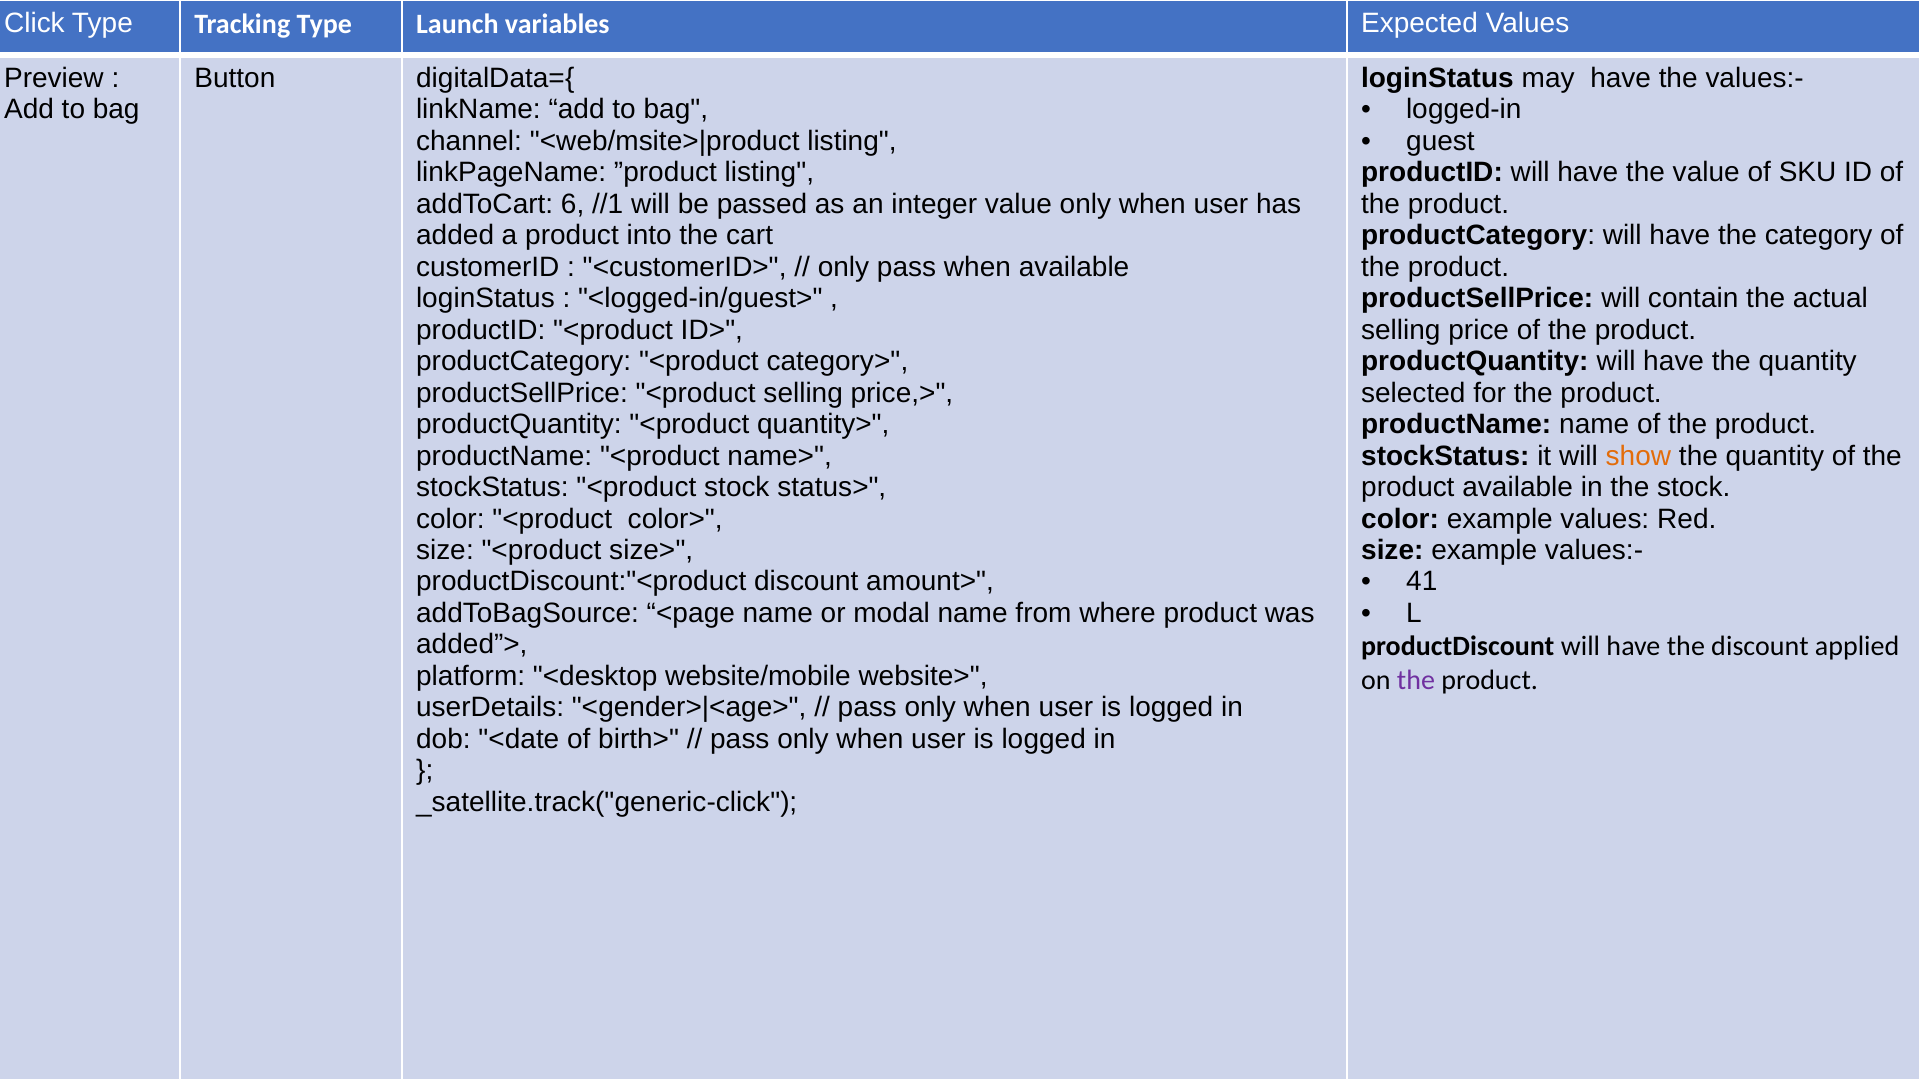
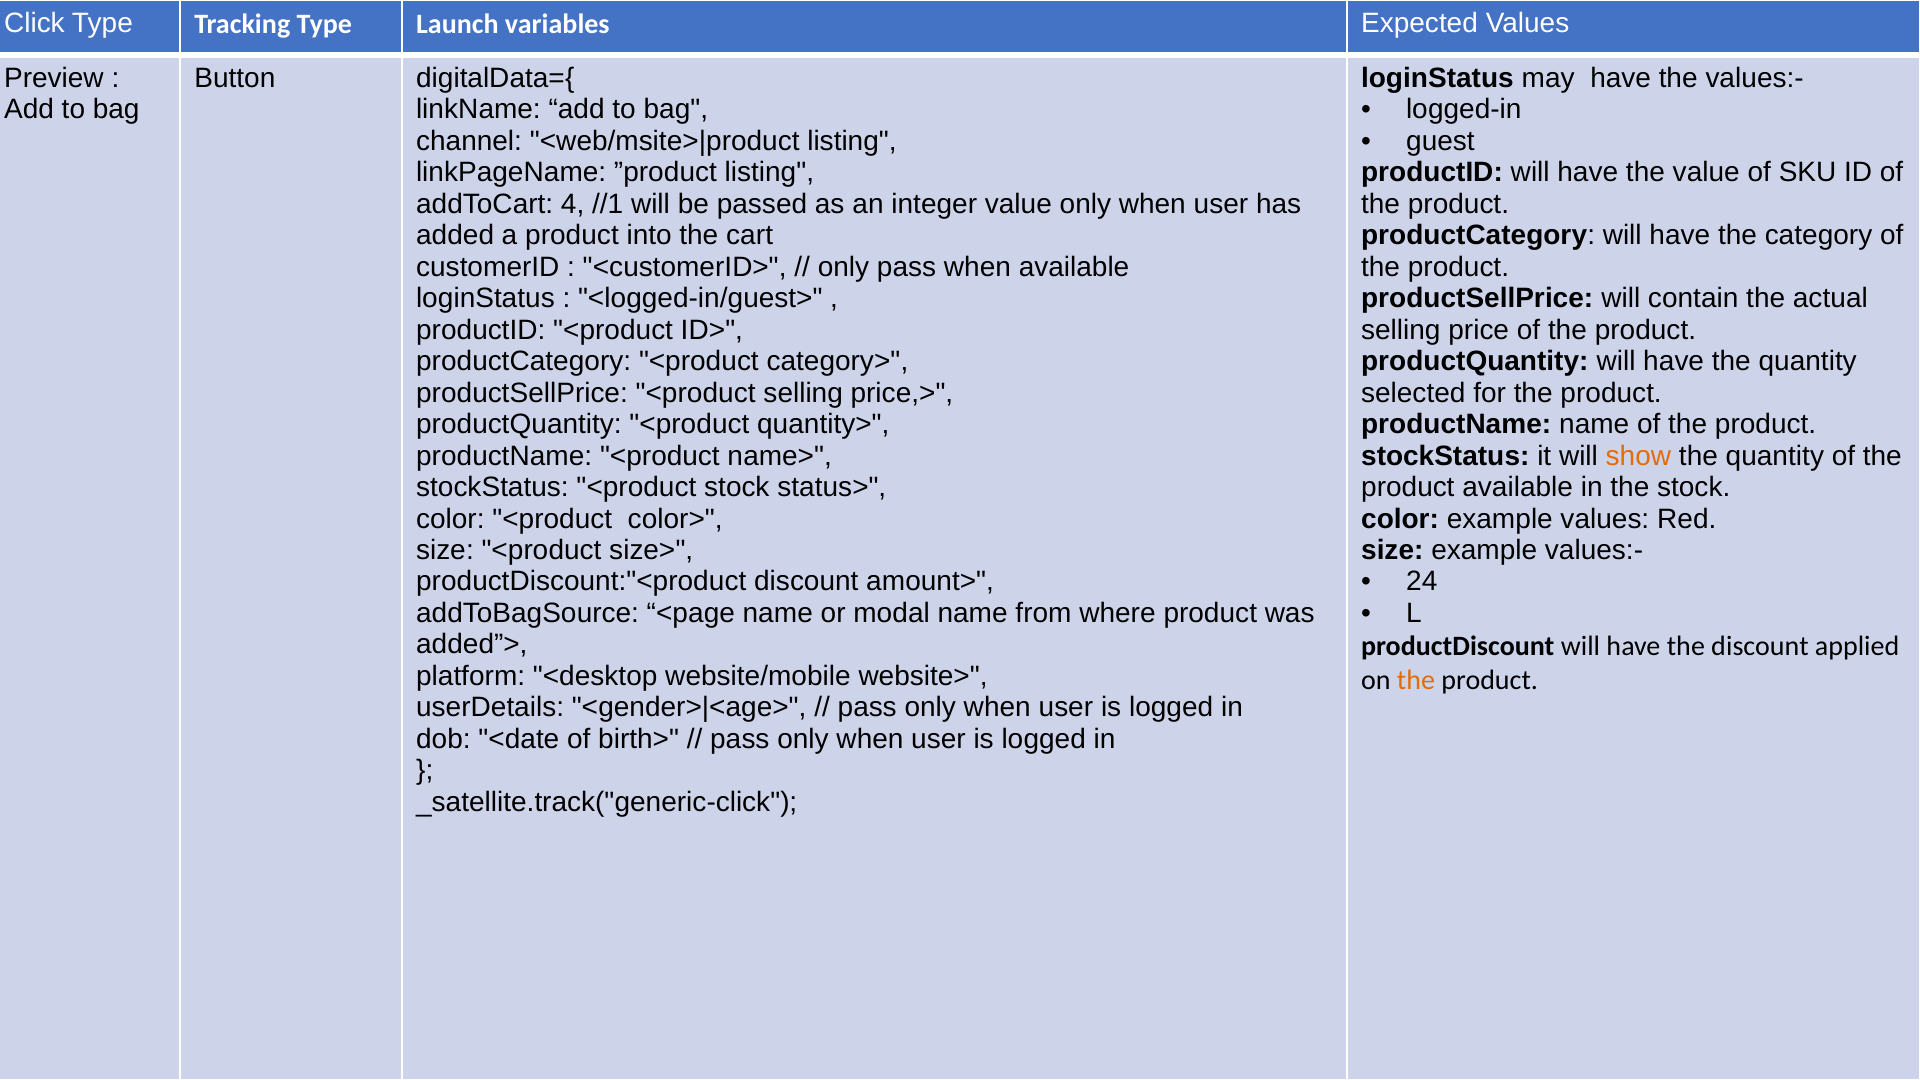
6: 6 -> 4 (573, 204)
41: 41 -> 24 (1422, 582)
the colour: purple -> orange (1416, 680)
